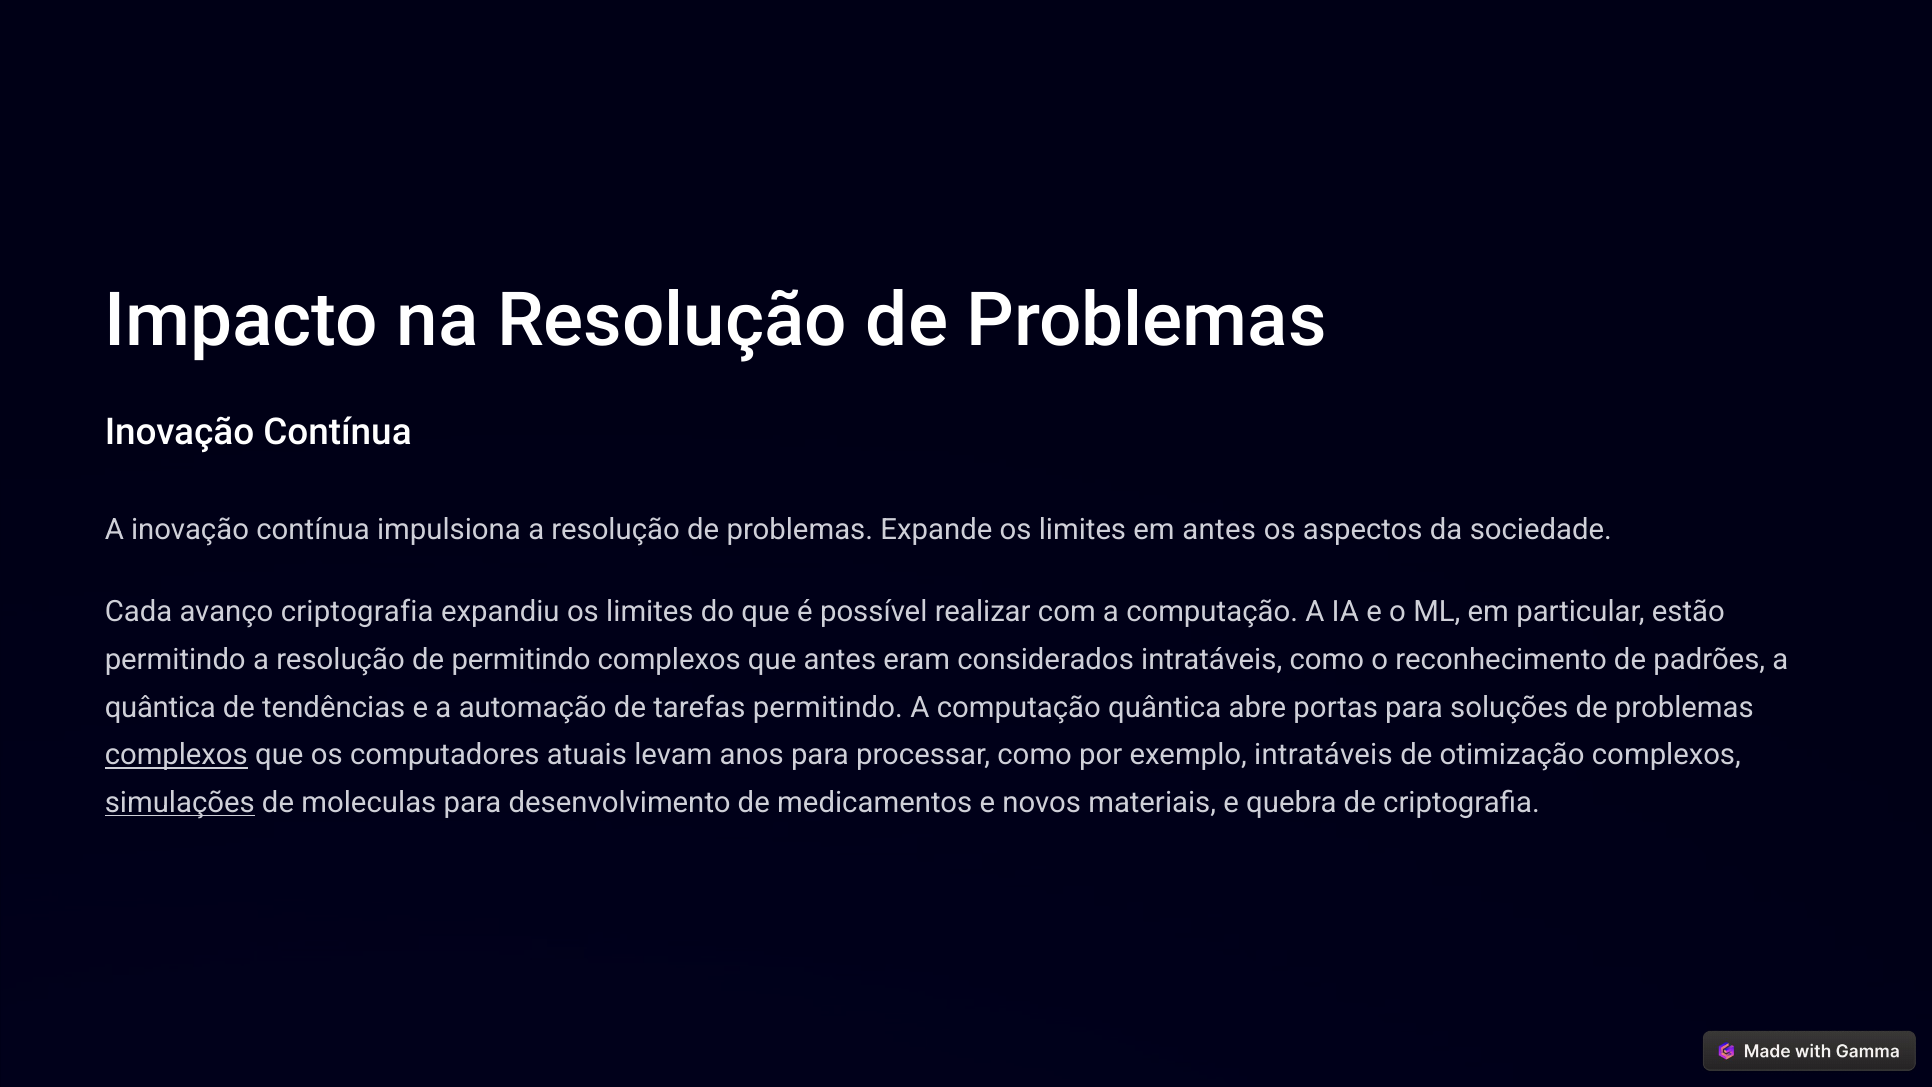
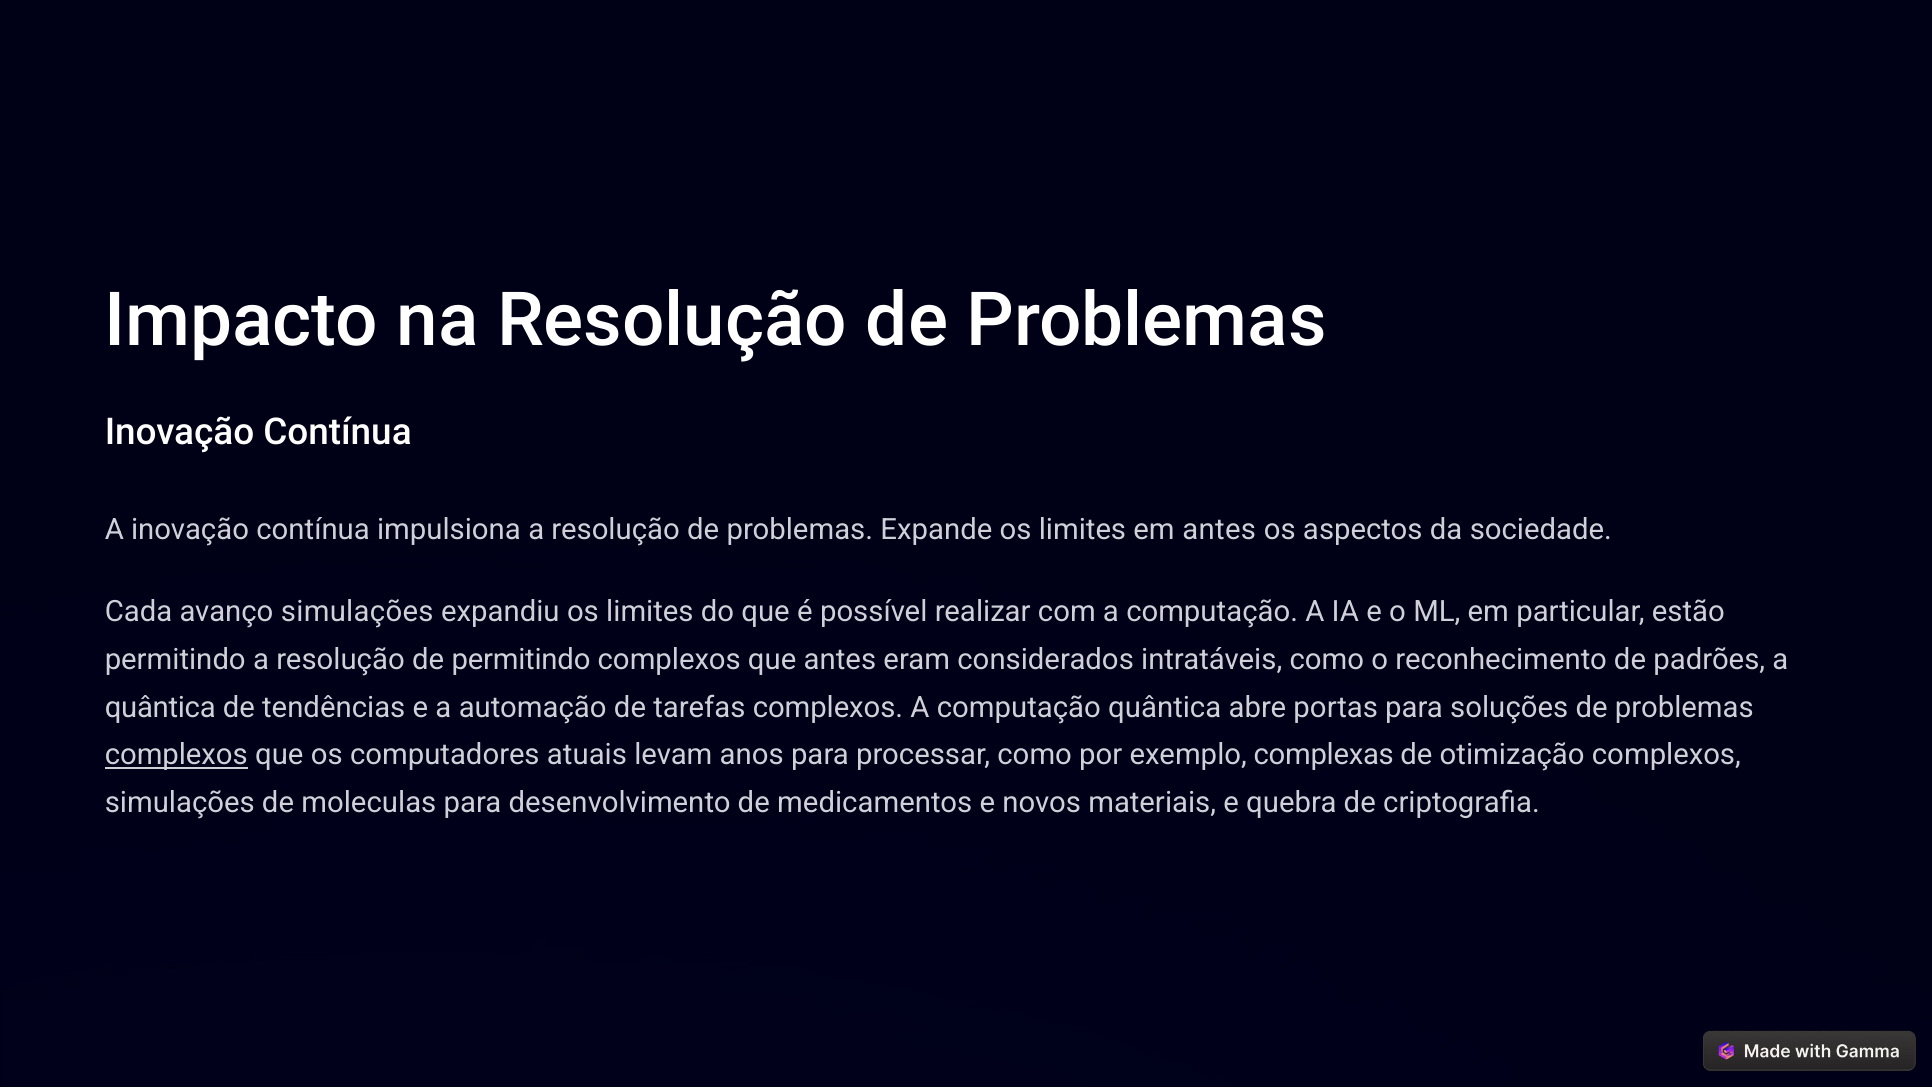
avanço criptografia: criptografia -> simulações (357, 612)
tarefas permitindo: permitindo -> complexos (828, 707)
exemplo intratáveis: intratáveis -> complexas (1324, 755)
simulações underline: present -> none (180, 803)
